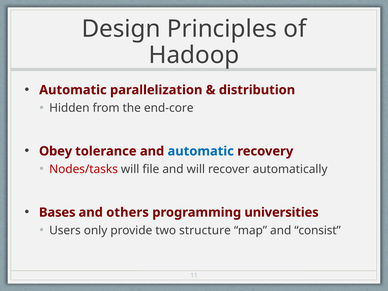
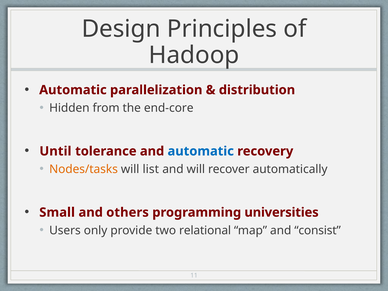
Obey: Obey -> Until (55, 151)
Nodes/tasks colour: red -> orange (84, 169)
file: file -> list (151, 169)
Bases: Bases -> Small (57, 212)
structure: structure -> relational (205, 230)
